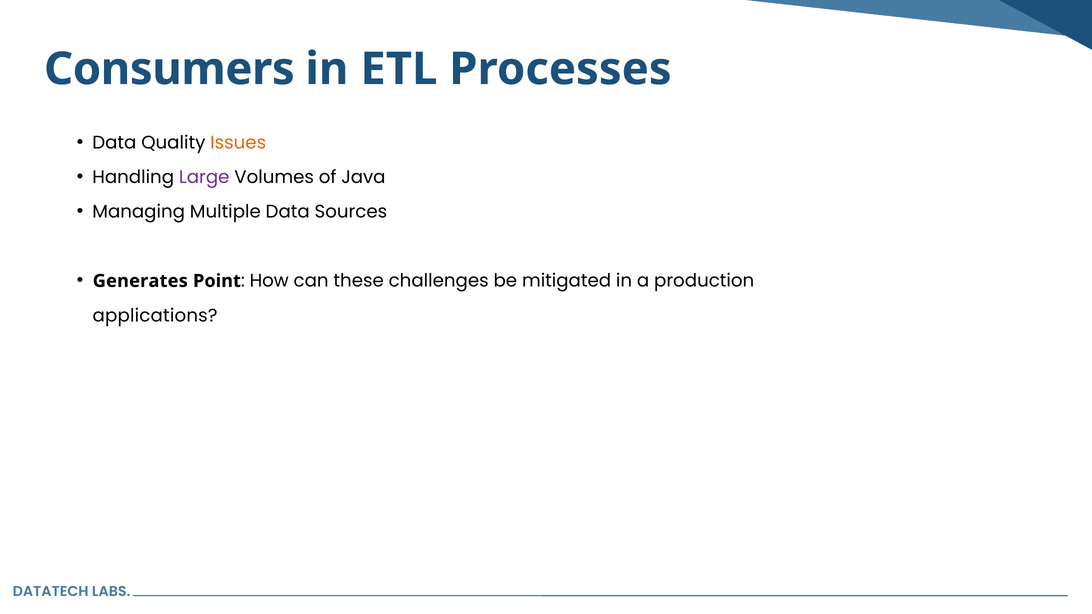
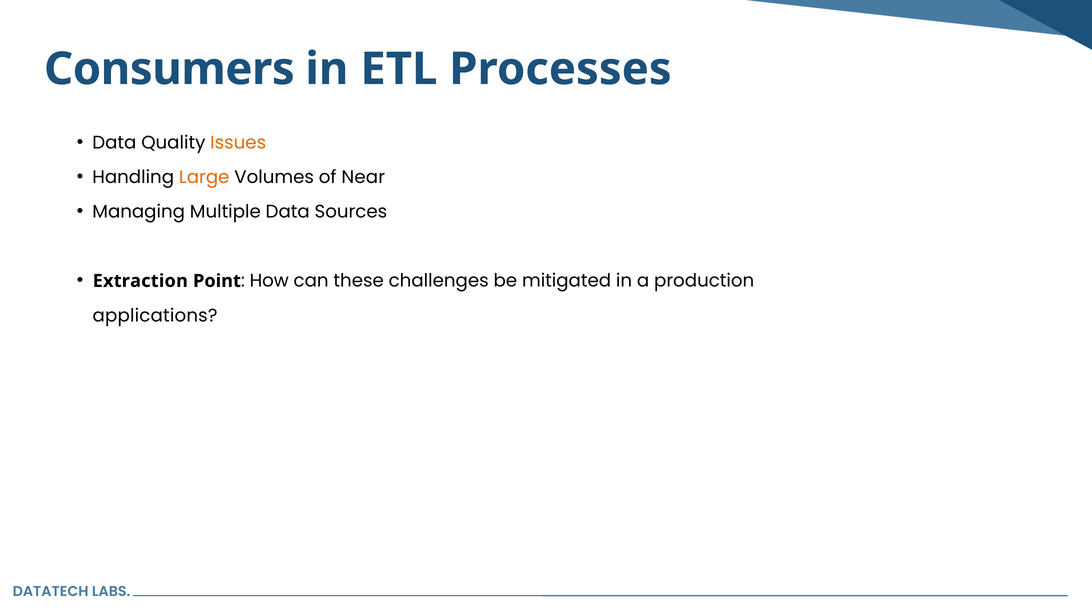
Large colour: purple -> orange (204, 177)
Java: Java -> Near (363, 177)
Generates: Generates -> Extraction (140, 281)
